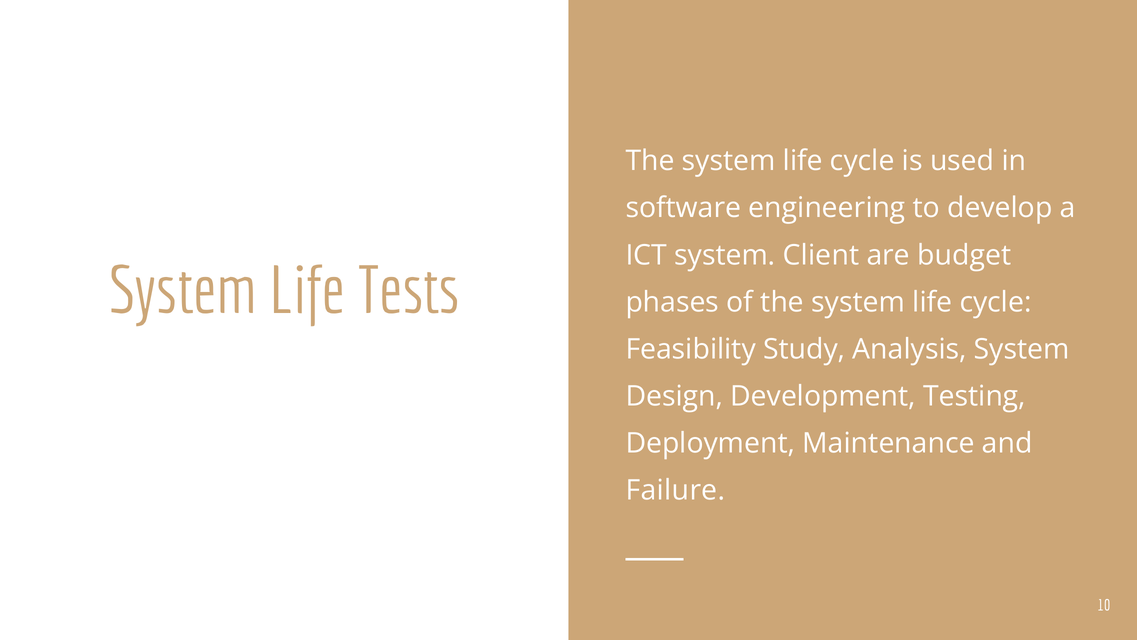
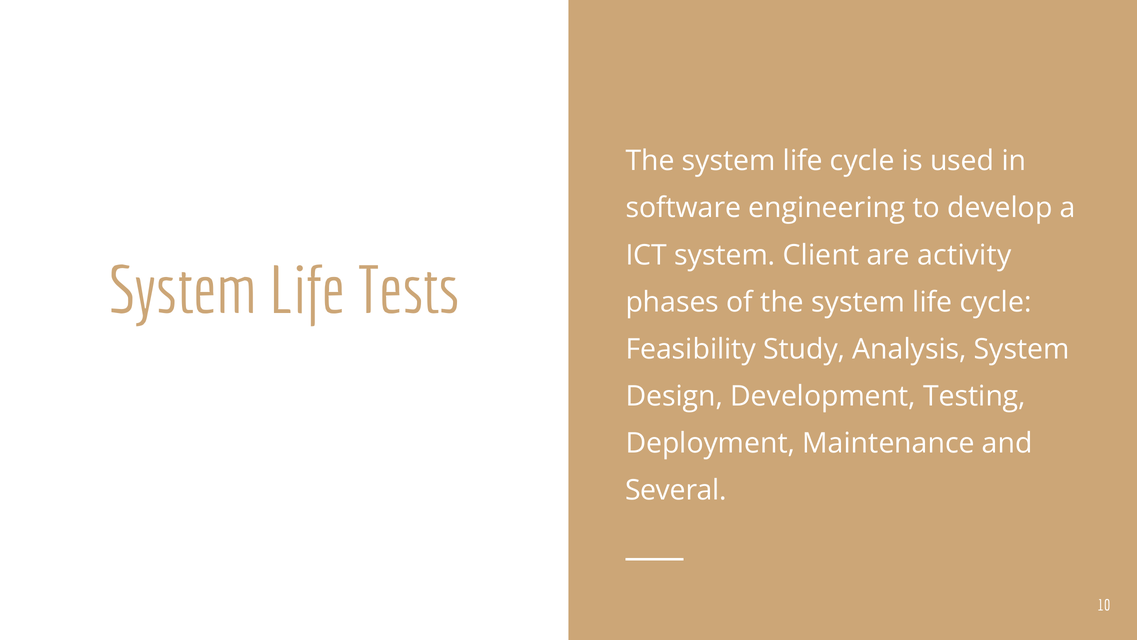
budget: budget -> activity (964, 255)
Failure: Failure -> Several (676, 490)
